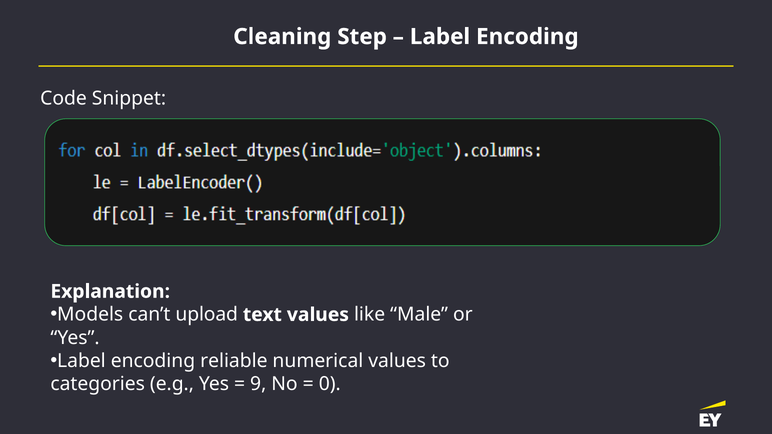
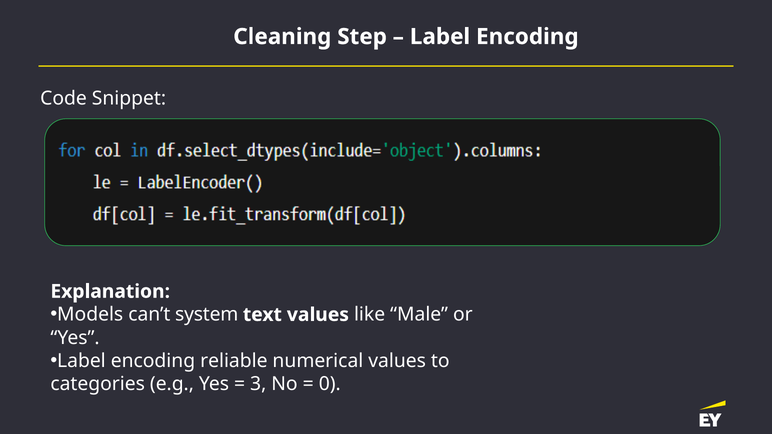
upload: upload -> system (207, 315)
9: 9 -> 3 (258, 384)
